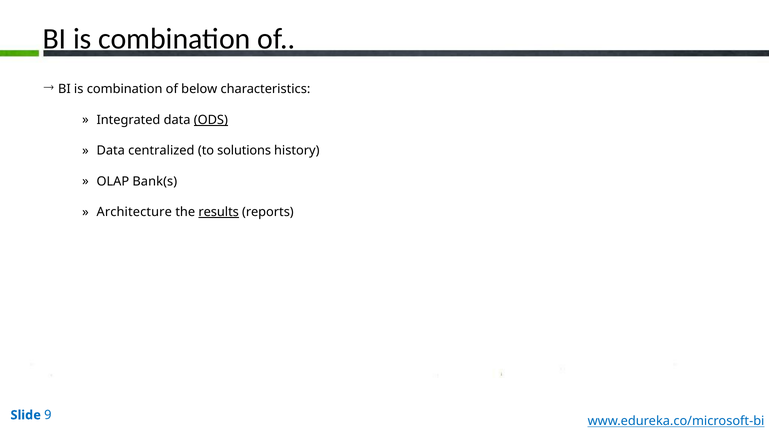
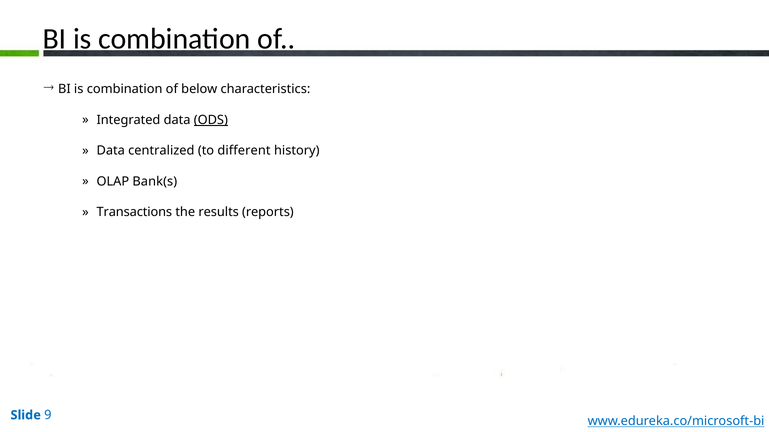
solutions: solutions -> different (244, 151)
Architecture: Architecture -> Transactions (134, 212)
results underline: present -> none (219, 212)
